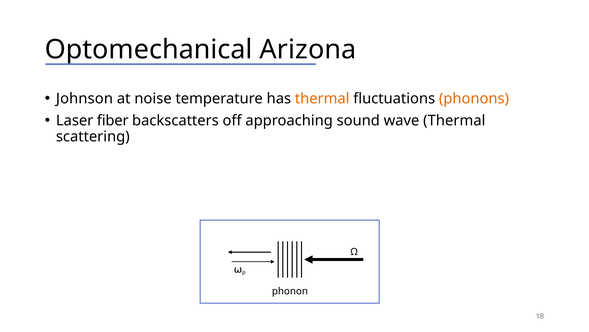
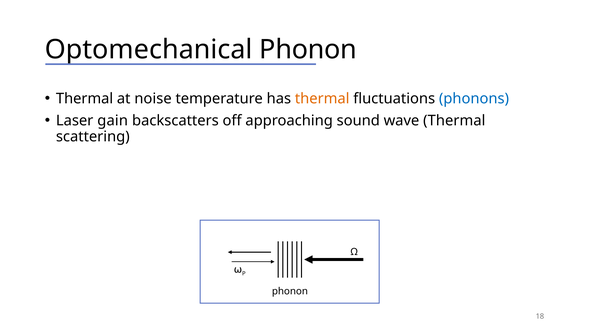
Arizona: Arizona -> Phonon (308, 49)
Johnson: Johnson -> Thermal (85, 98)
phonons colour: orange -> blue (474, 98)
fiber: fiber -> gain (113, 120)
